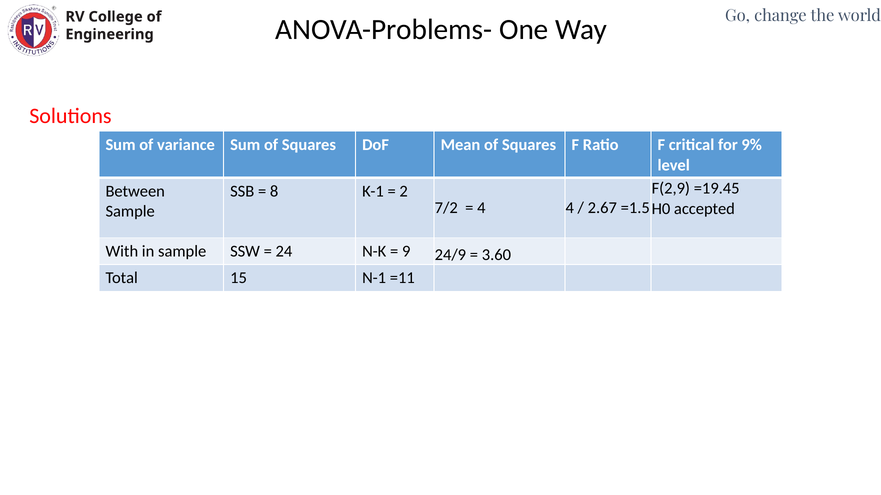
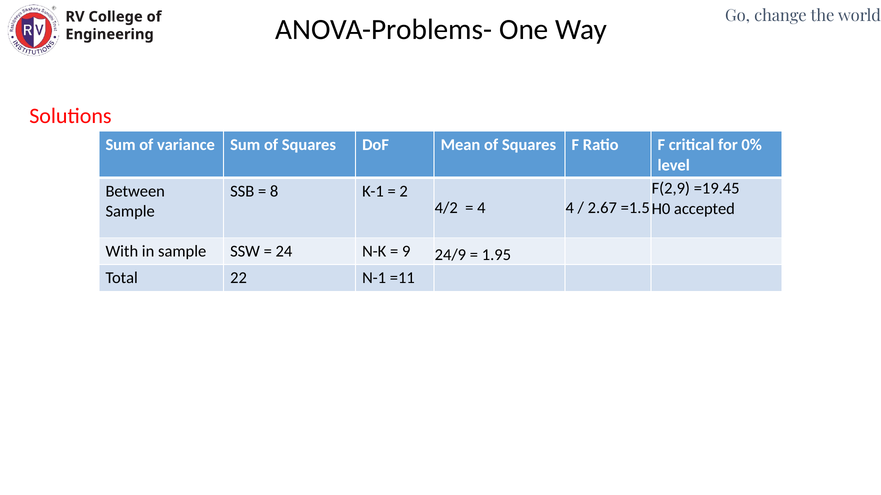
9%: 9% -> 0% (752, 145)
7/2: 7/2 -> 4/2 (446, 208)
3.60: 3.60 -> 1.95 (496, 255)
15: 15 -> 22 (239, 278)
